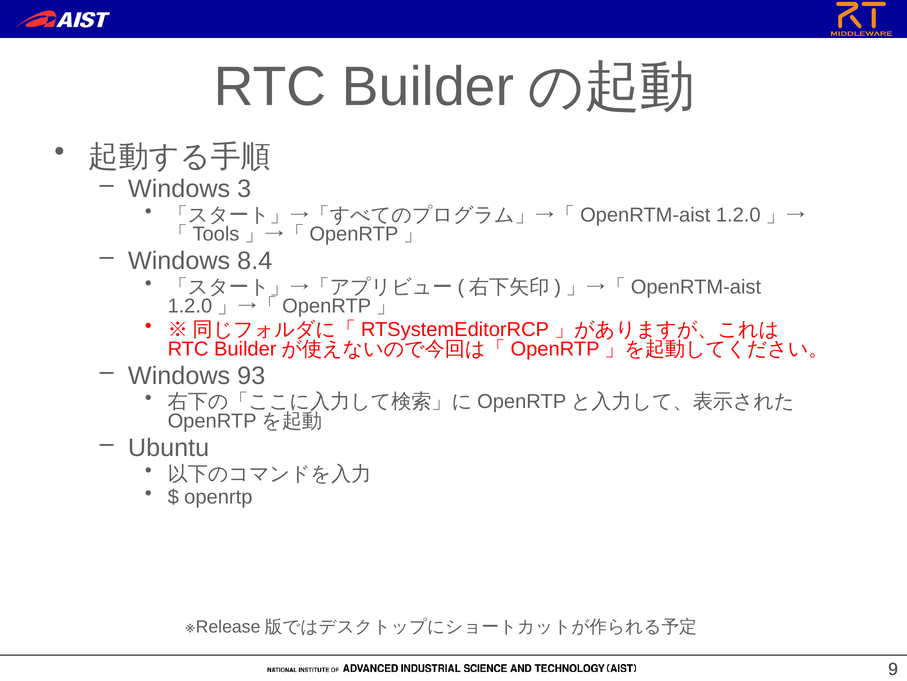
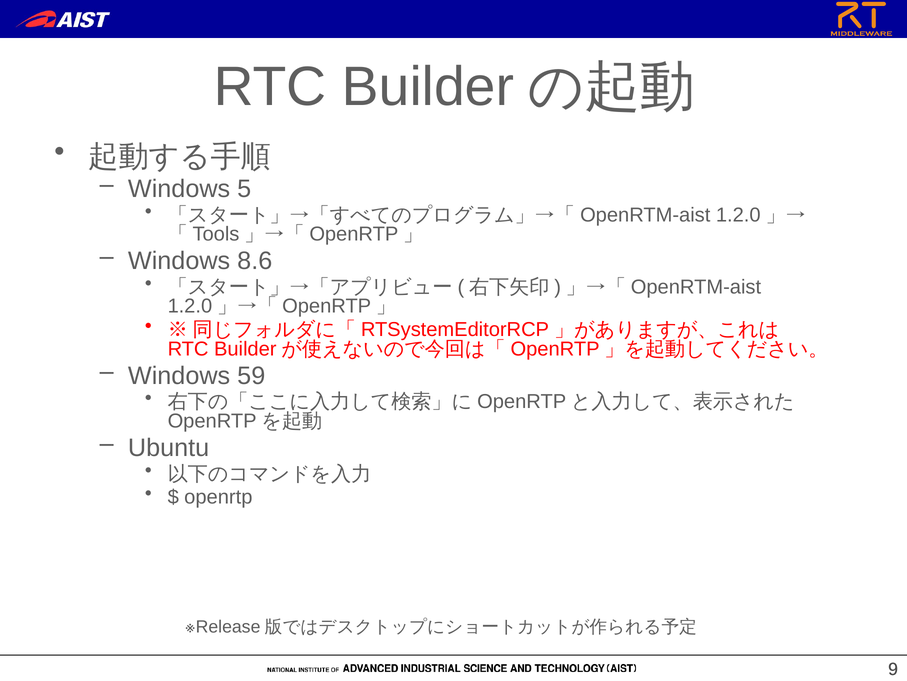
3: 3 -> 5 (244, 189)
8.4: 8.4 -> 8.6 (255, 261)
93: 93 -> 59 (251, 375)
